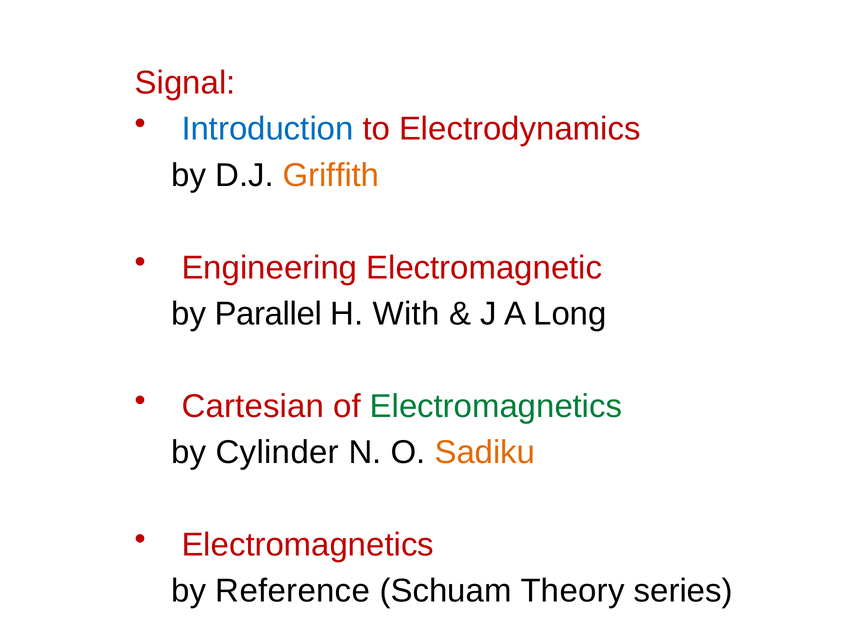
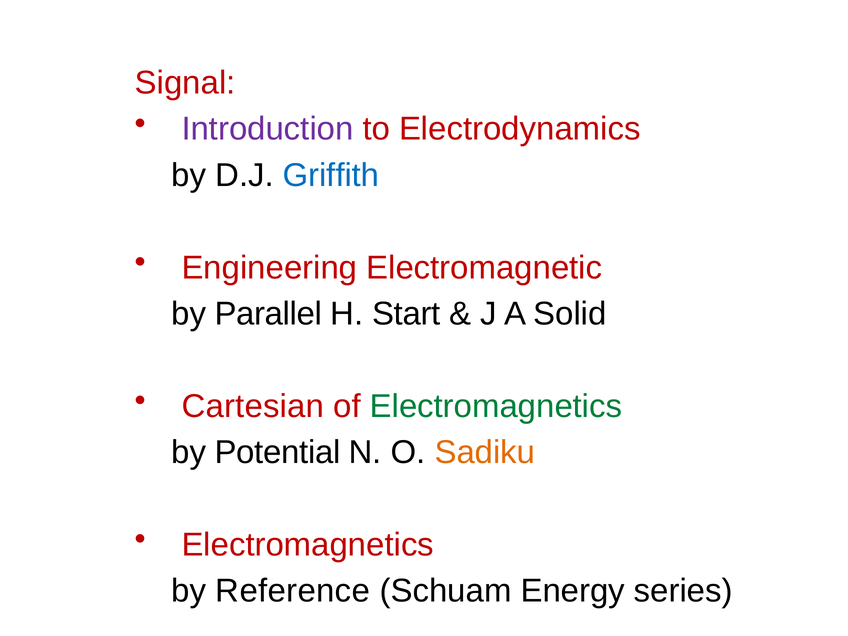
Introduction colour: blue -> purple (268, 129)
Griffith colour: orange -> blue (331, 175)
With: With -> Start (406, 314)
Long: Long -> Solid (570, 314)
Cylinder: Cylinder -> Potential (278, 452)
Theory: Theory -> Energy (573, 591)
